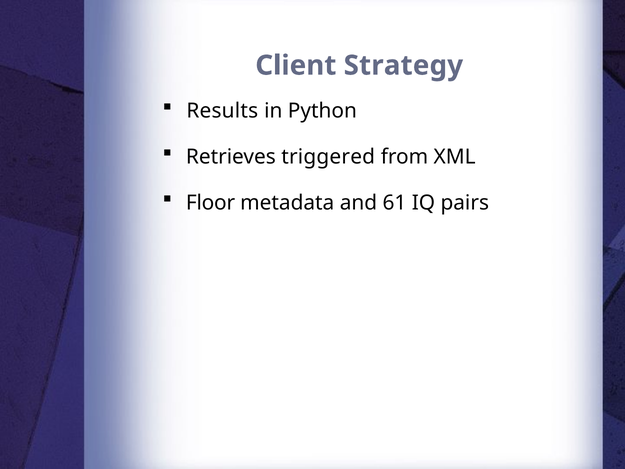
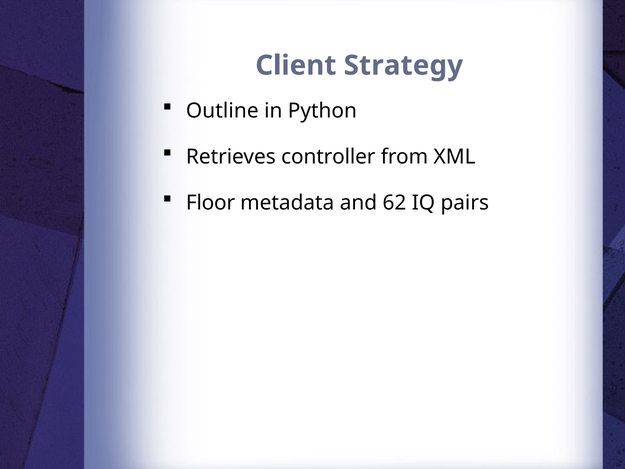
Results: Results -> Outline (222, 111)
triggered: triggered -> controller (328, 157)
61: 61 -> 62 (394, 203)
